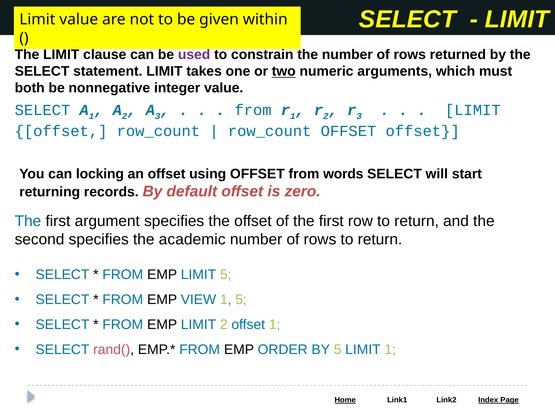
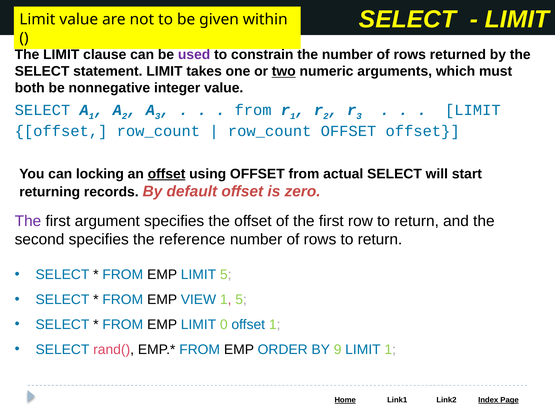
offset underline: none -> present (167, 174)
words: words -> actual (343, 174)
The colour: blue -> purple (28, 221)
academic: academic -> reference (192, 240)
LIMIT 2: 2 -> 0 (224, 325)
BY 5: 5 -> 9 (338, 350)
